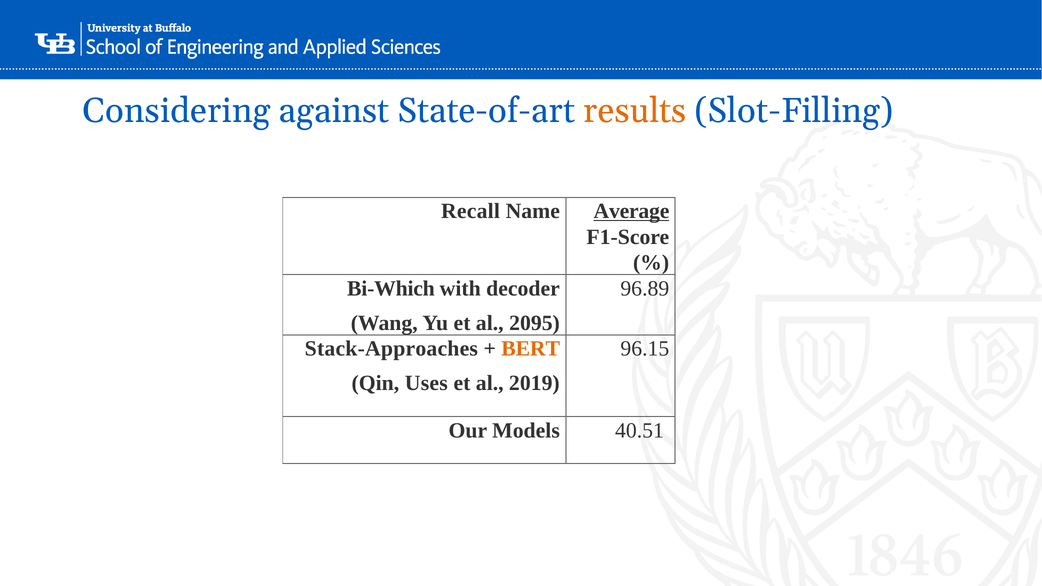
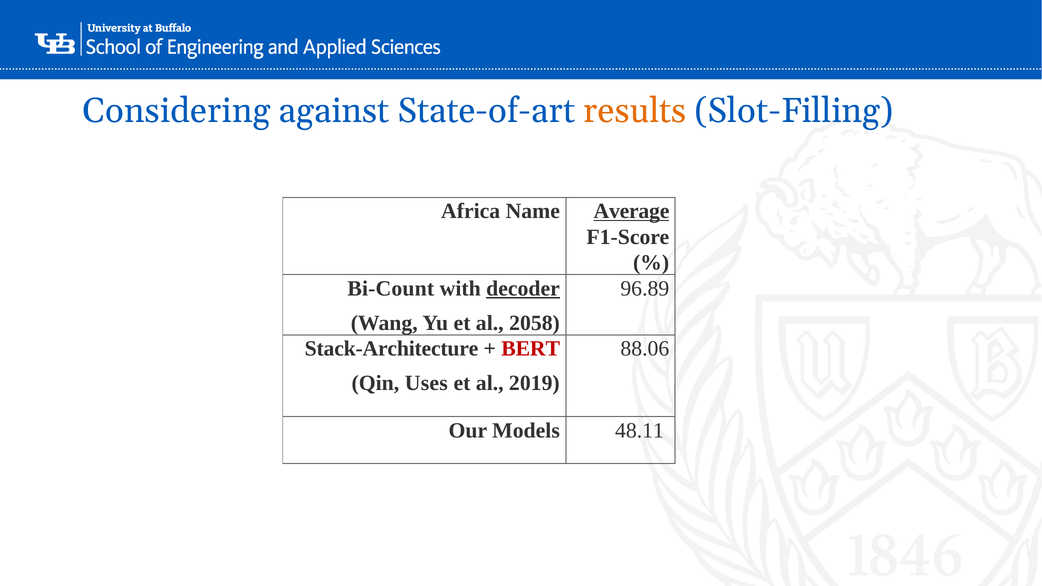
Recall: Recall -> Africa (471, 211)
Bi-Which: Bi-Which -> Bi-Count (391, 289)
decoder underline: none -> present (523, 289)
2095: 2095 -> 2058 (534, 323)
Stack-Approaches: Stack-Approaches -> Stack-Architecture (392, 349)
BERT colour: orange -> red (531, 349)
96.15: 96.15 -> 88.06 (645, 349)
40.51: 40.51 -> 48.11 (640, 431)
